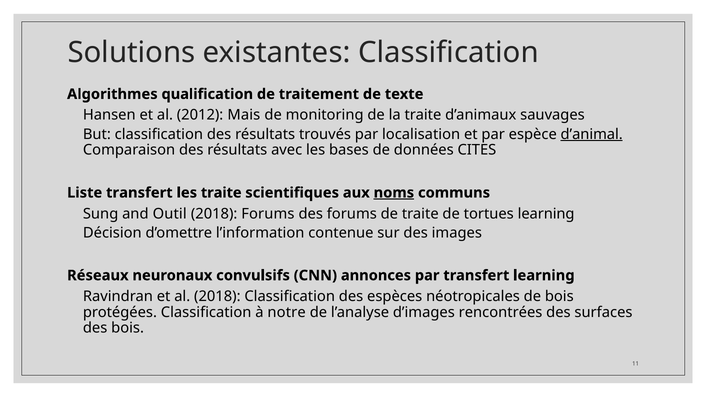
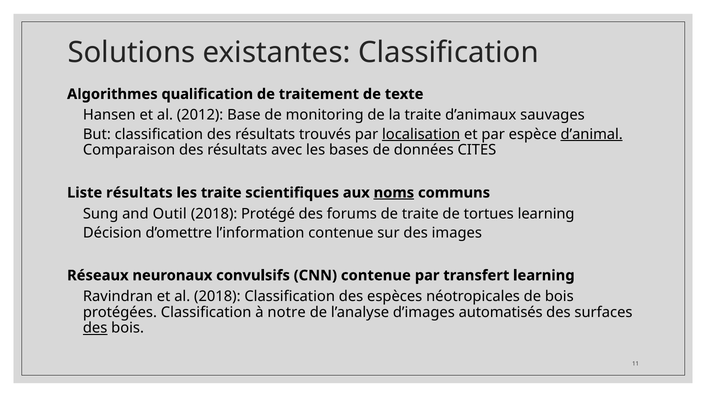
Mais: Mais -> Base (244, 115)
localisation underline: none -> present (421, 134)
Liste transfert: transfert -> résultats (139, 193)
2018 Forums: Forums -> Protégé (268, 214)
CNN annonces: annonces -> contenue (376, 276)
rencontrées: rencontrées -> automatisés (501, 312)
des underline: none -> present (95, 328)
